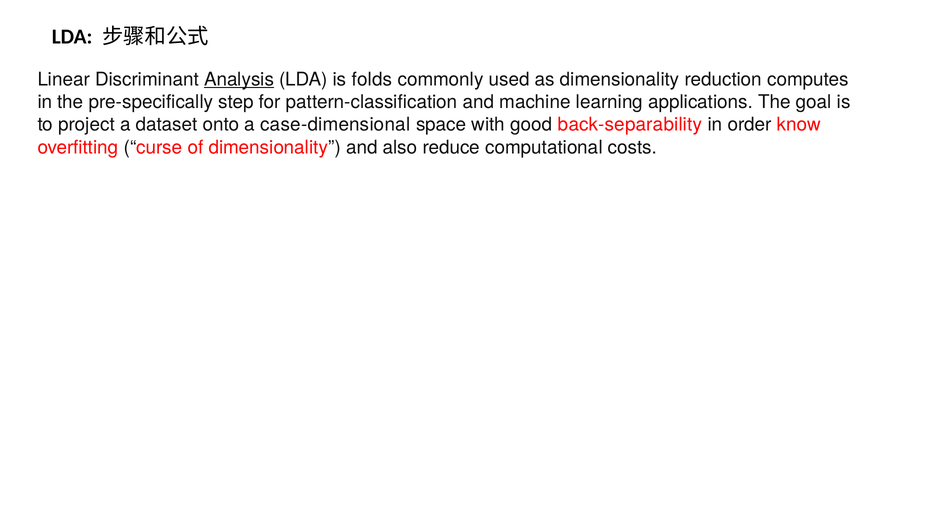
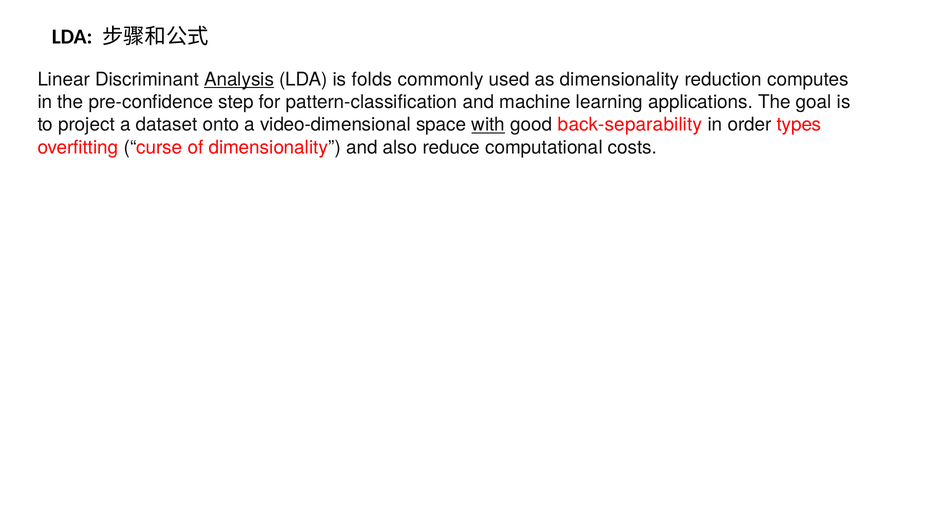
pre-specifically: pre-specifically -> pre-confidence (151, 102)
case-dimensional: case-dimensional -> video-dimensional (335, 125)
with underline: none -> present (488, 125)
know: know -> types (799, 125)
